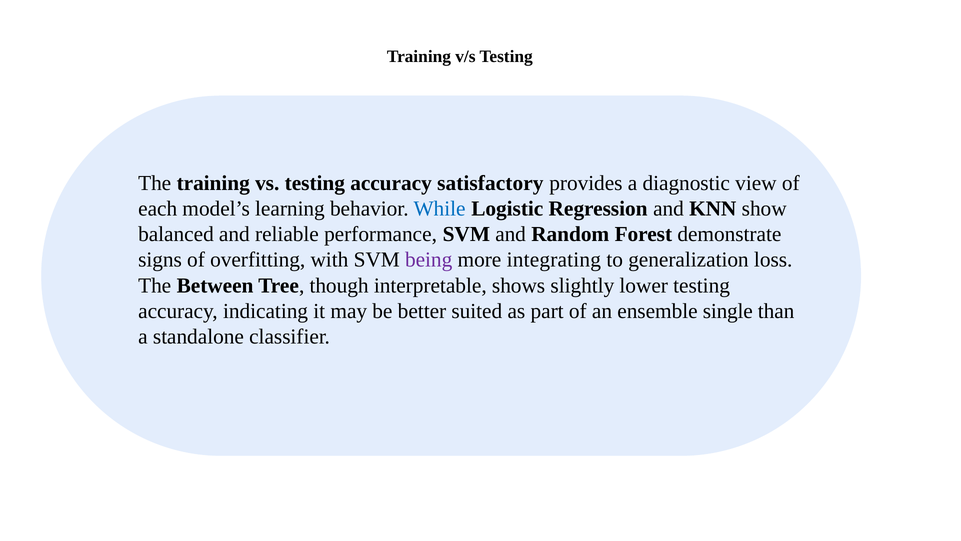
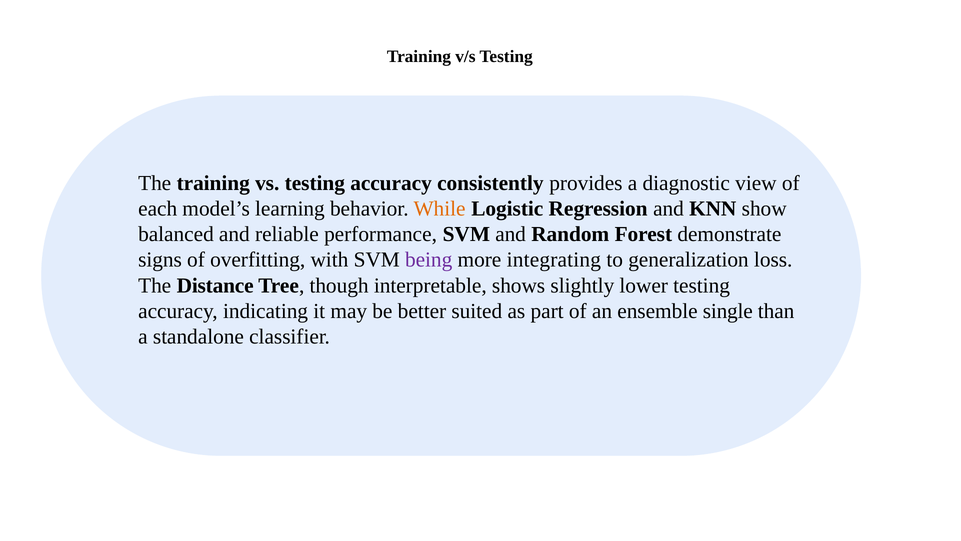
satisfactory: satisfactory -> consistently (490, 183)
While colour: blue -> orange (440, 208)
Between: Between -> Distance (215, 285)
